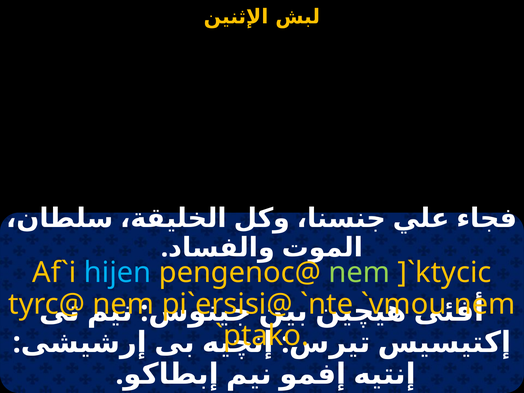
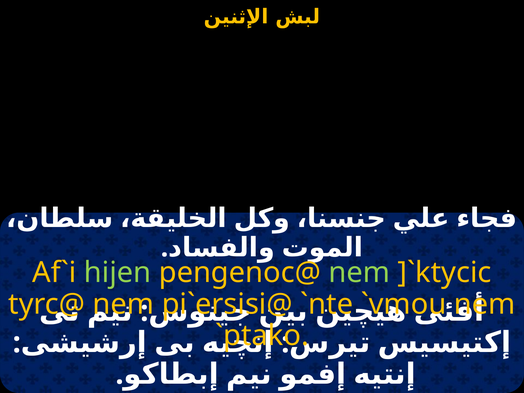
hijen colour: light blue -> light green (118, 273)
